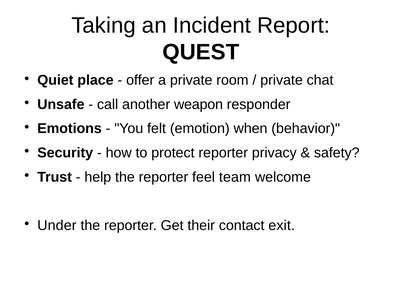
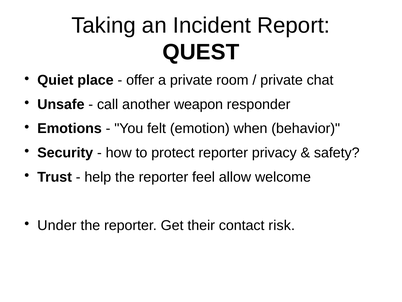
team: team -> allow (235, 177)
exit: exit -> risk (282, 225)
